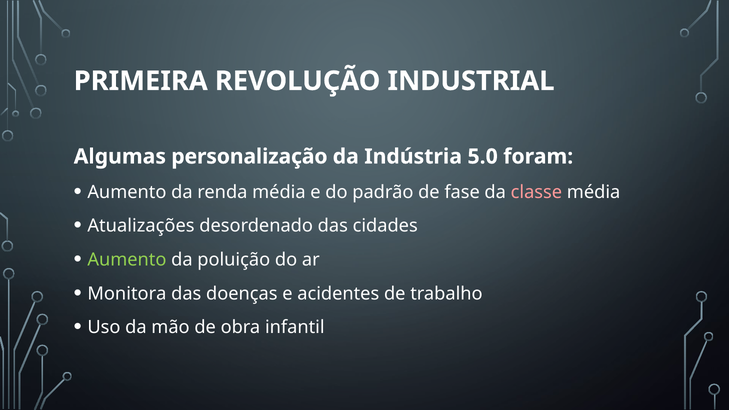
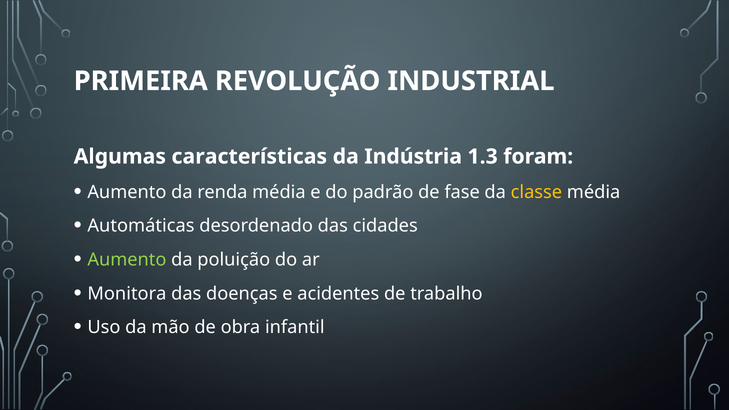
personalização: personalização -> características (249, 157)
5.0: 5.0 -> 1.3 (483, 157)
classe colour: pink -> yellow (536, 192)
Atualizações: Atualizações -> Automáticas (141, 226)
